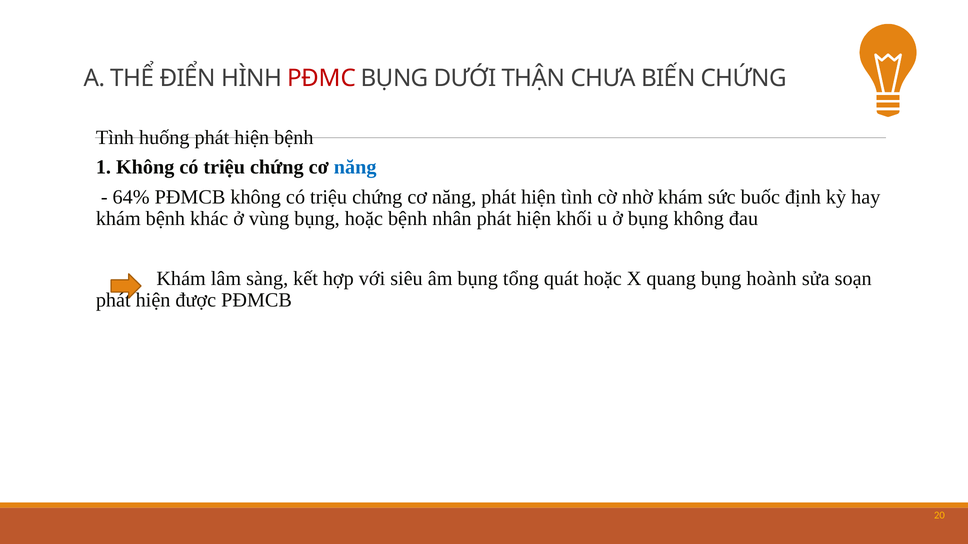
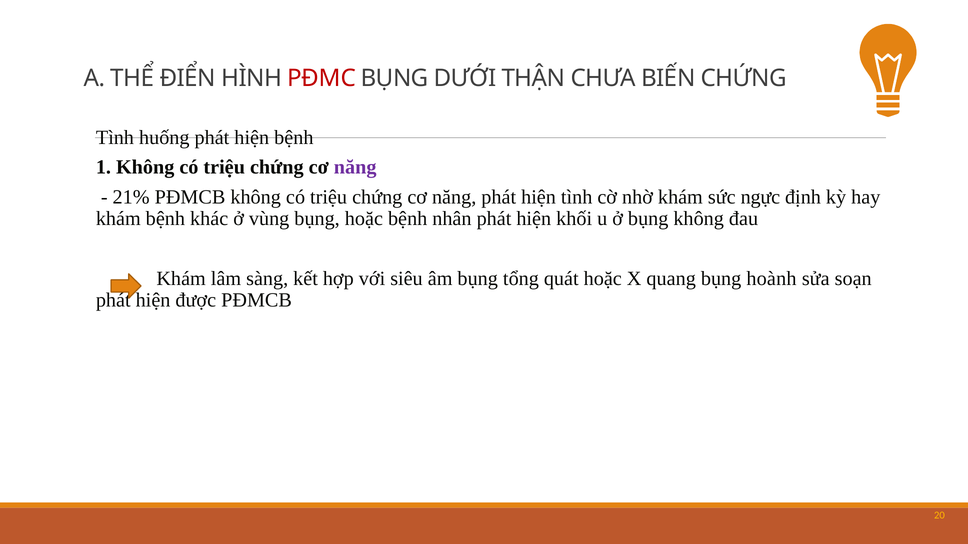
năng colour: blue -> purple (355, 167)
64%: 64% -> 21% (131, 197)
buốc: buốc -> ngực (760, 197)
